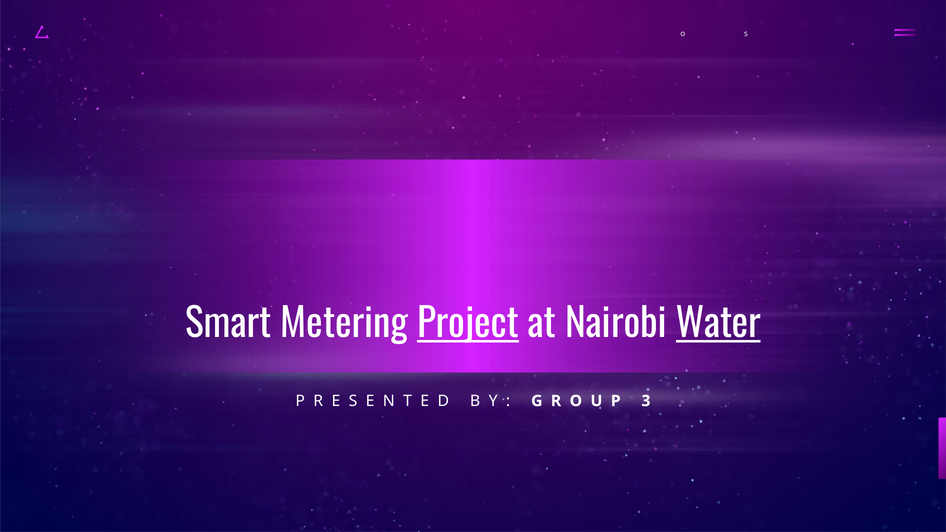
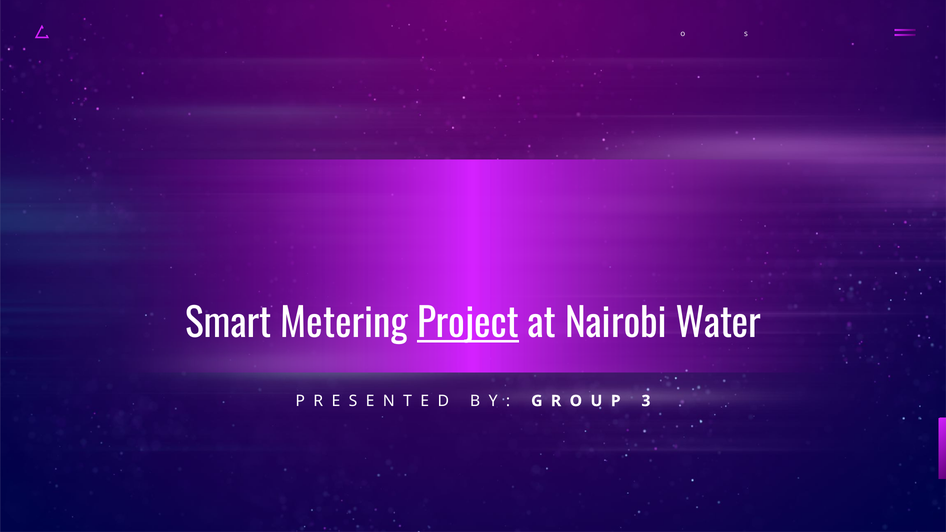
Water underline: present -> none (718, 325)
